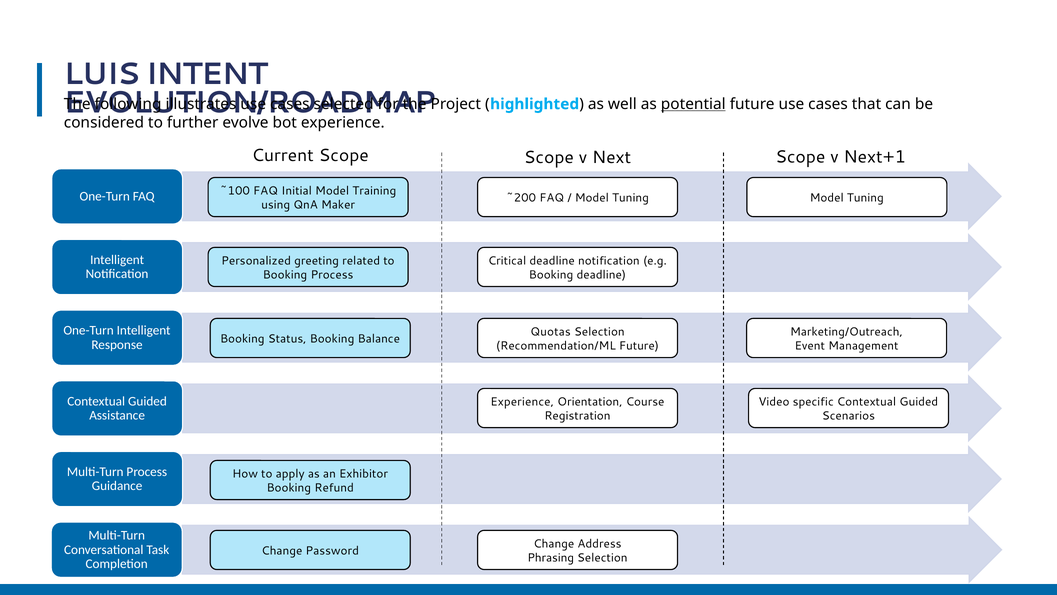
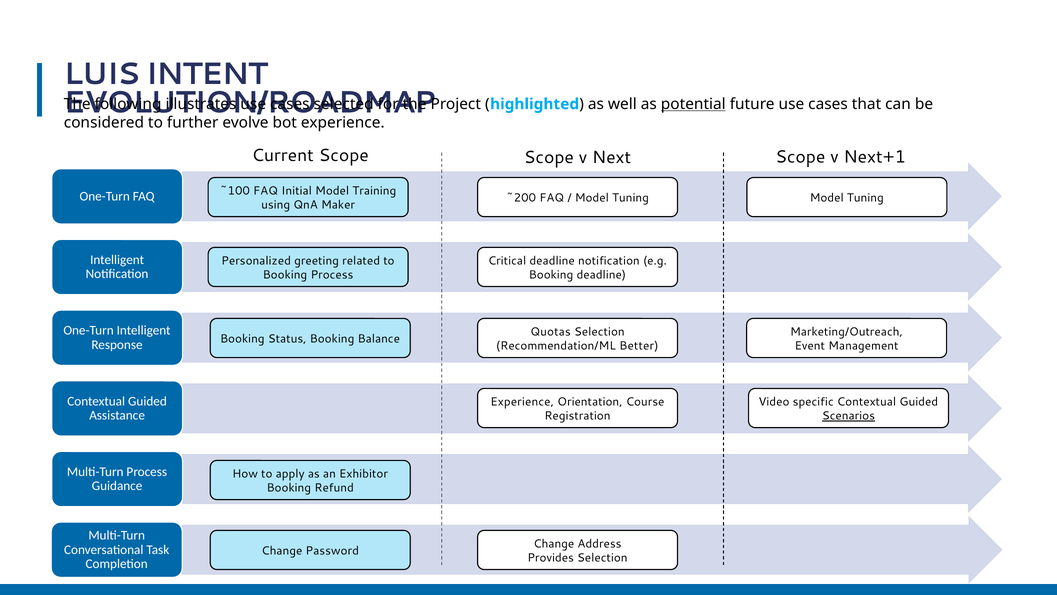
Recommendation/ML Future: Future -> Better (639, 346)
Scenarios underline: none -> present (848, 416)
Phrasing: Phrasing -> Provides (551, 557)
